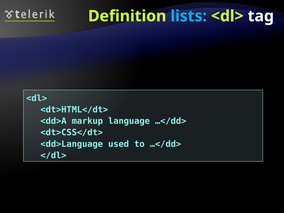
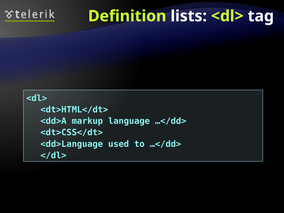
lists colour: light blue -> white (189, 16)
